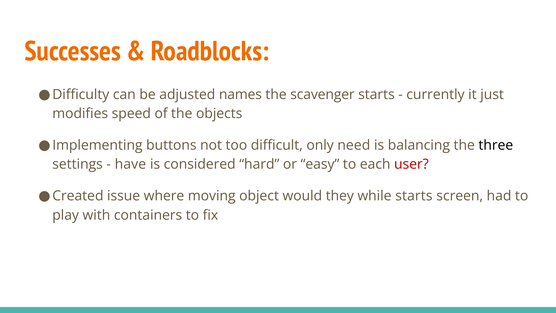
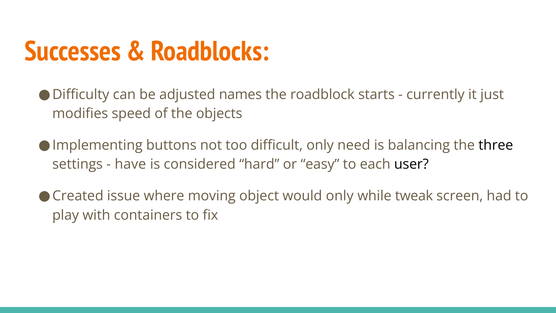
scavenger: scavenger -> roadblock (322, 94)
user colour: red -> black (411, 164)
would they: they -> only (340, 196)
while starts: starts -> tweak (414, 196)
